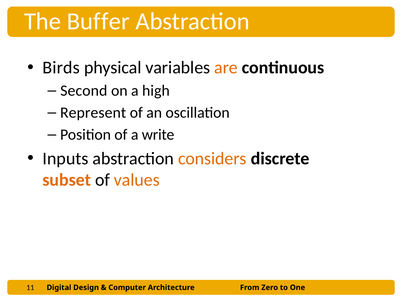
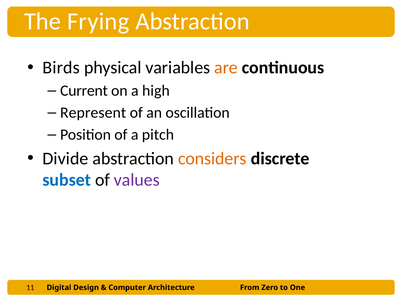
Buffer: Buffer -> Frying (98, 21)
Second: Second -> Current (84, 91)
write: write -> pitch (158, 134)
Inputs: Inputs -> Divide (66, 158)
subset colour: orange -> blue (67, 180)
values colour: orange -> purple (137, 180)
